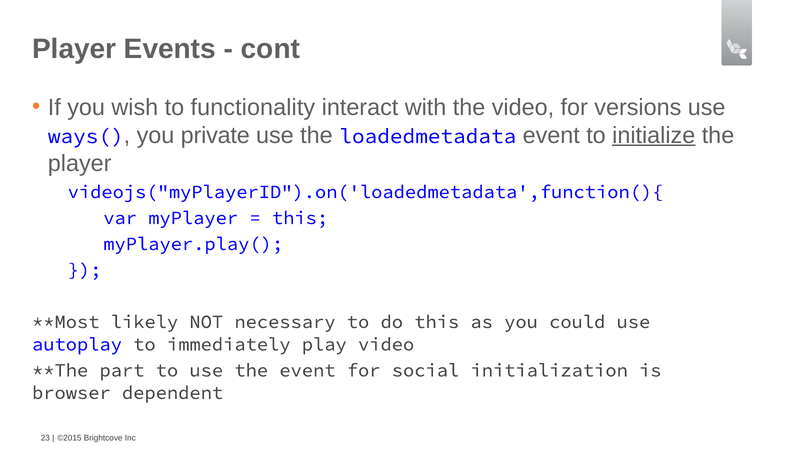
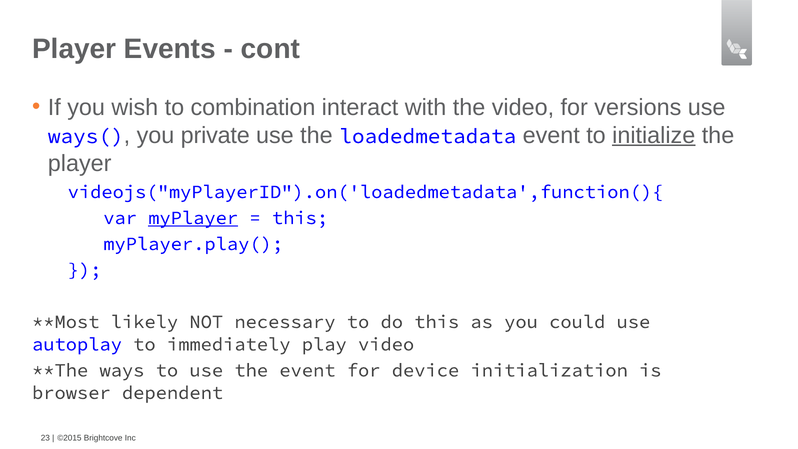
functionality: functionality -> combination (253, 107)
myPlayer underline: none -> present (193, 218)
part: part -> ways (122, 370)
social: social -> device (426, 370)
